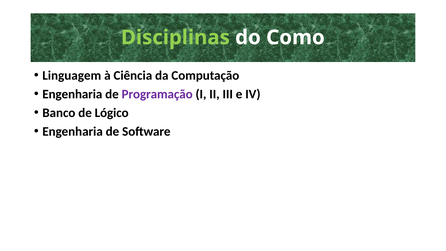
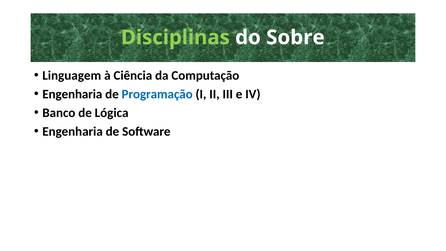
Como: Como -> Sobre (295, 37)
Programação colour: purple -> blue (157, 94)
Lógico: Lógico -> Lógica (112, 113)
